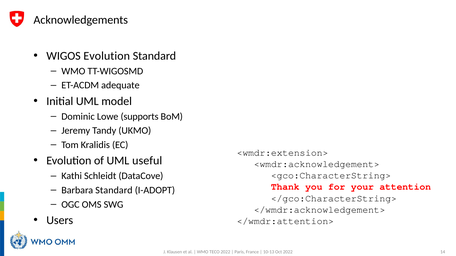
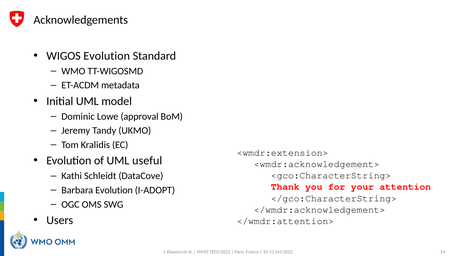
adequate: adequate -> metadata (120, 86)
supports: supports -> approval (140, 117)
Barbara Standard: Standard -> Evolution (114, 191)
